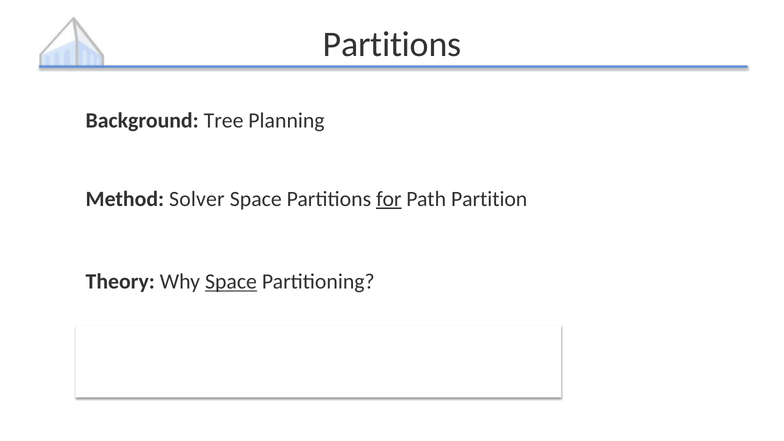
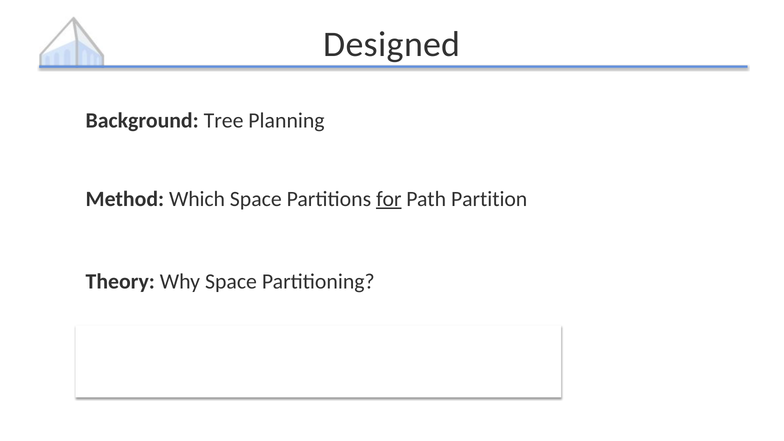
Partitions: Partitions -> Designed (392, 44)
Solver: Solver -> Which (197, 199)
Space underline: present -> none (231, 282)
